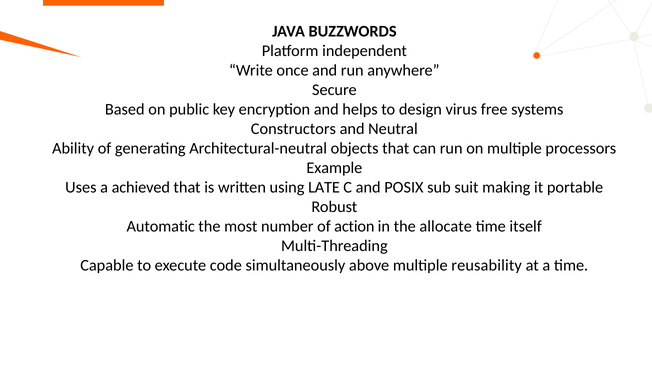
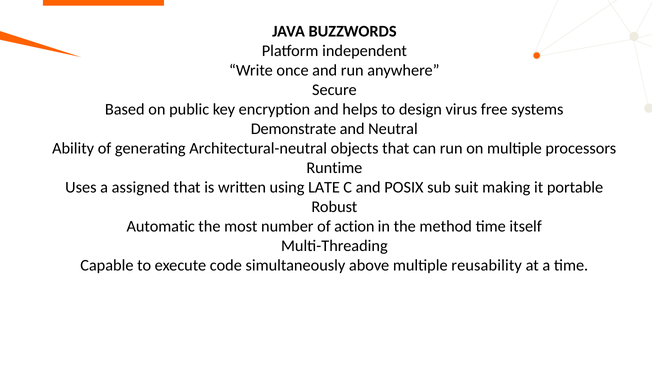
Constructors: Constructors -> Demonstrate (294, 129)
Example: Example -> Runtime (334, 168)
achieved: achieved -> assigned (141, 188)
allocate: allocate -> method (446, 227)
